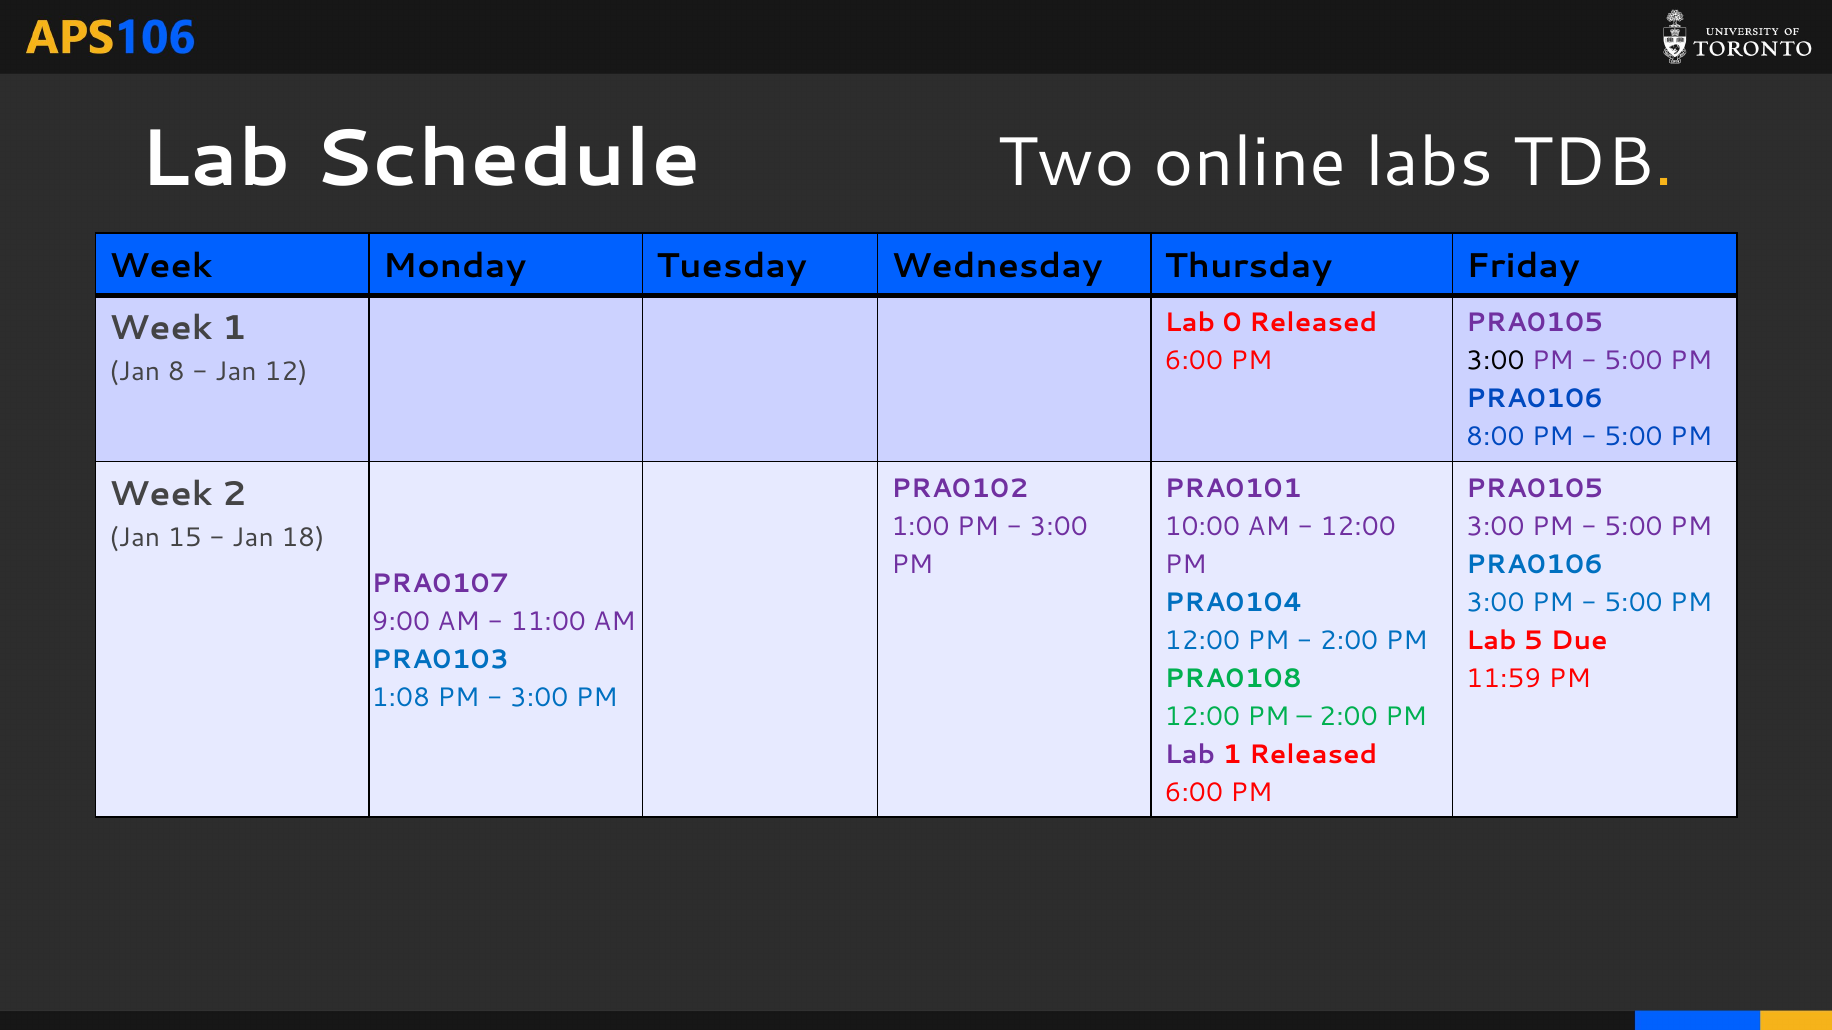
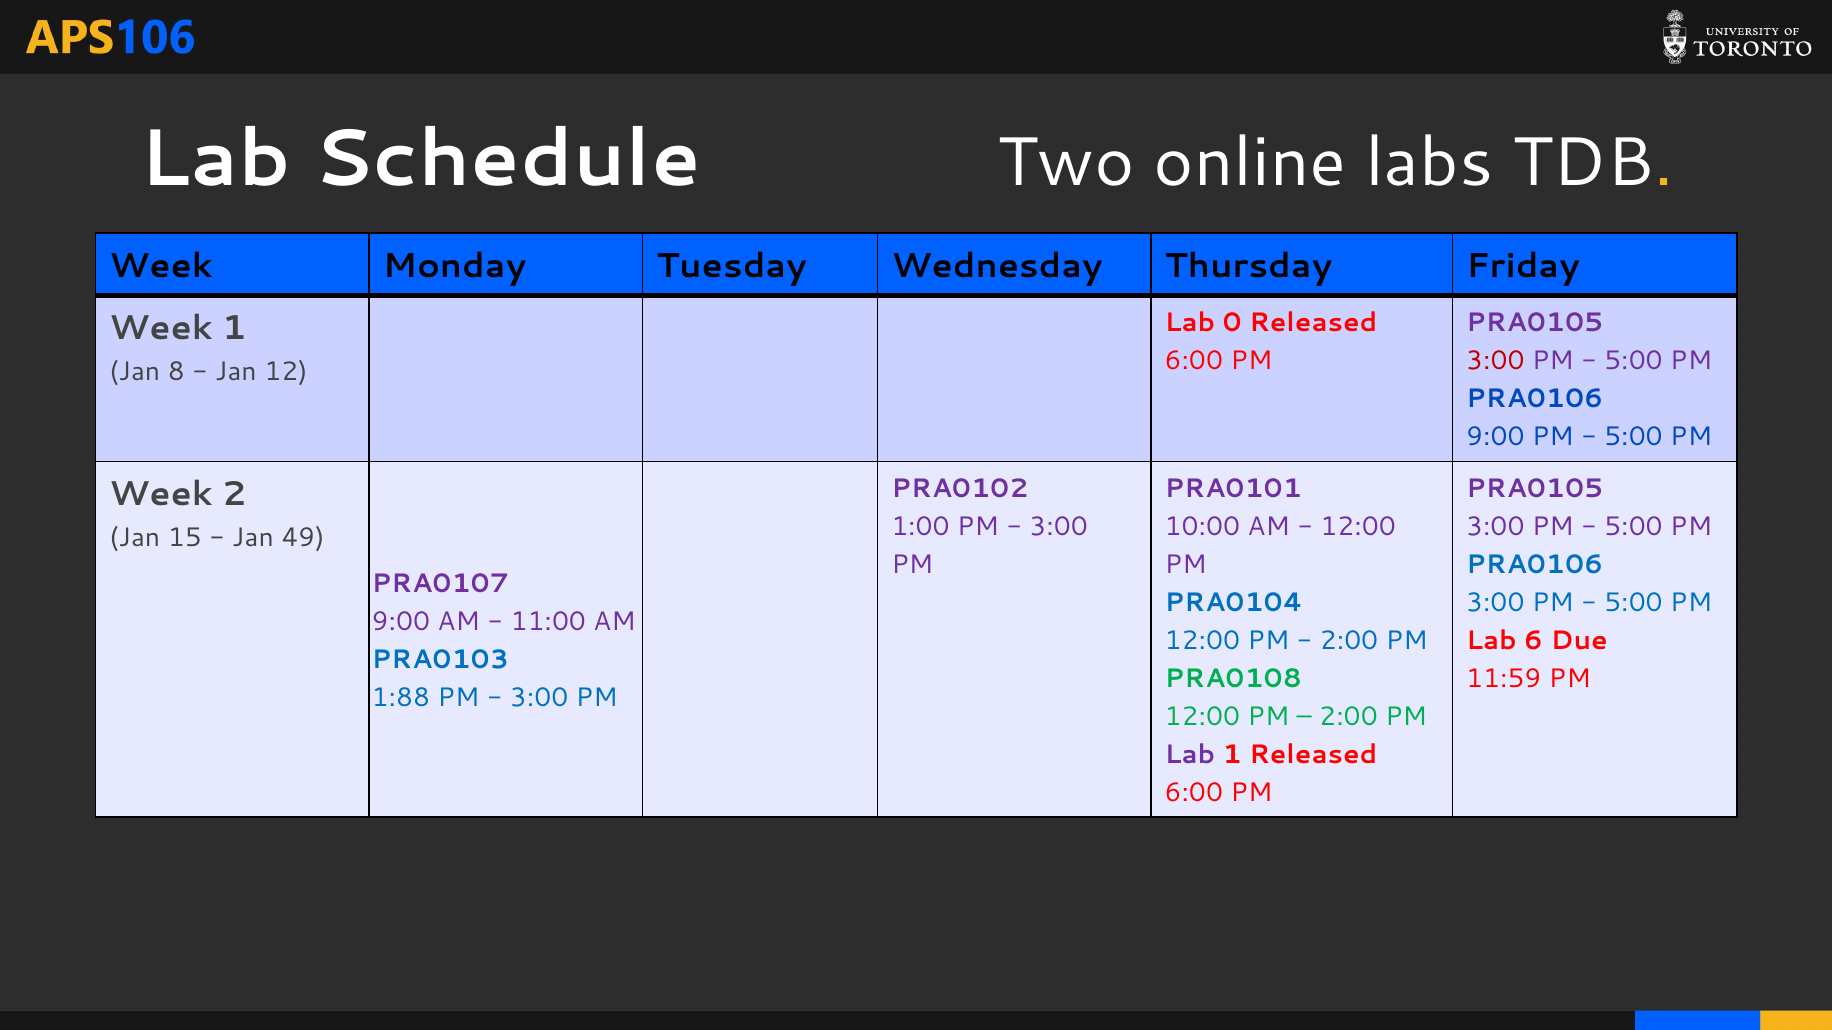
3:00 colour: black -> red (1495, 361)
8:00: 8:00 -> 9:00 (1495, 437)
18: 18 -> 49 (303, 538)
5: 5 -> 6 (1534, 641)
1:08: 1:08 -> 1:88 (401, 698)
